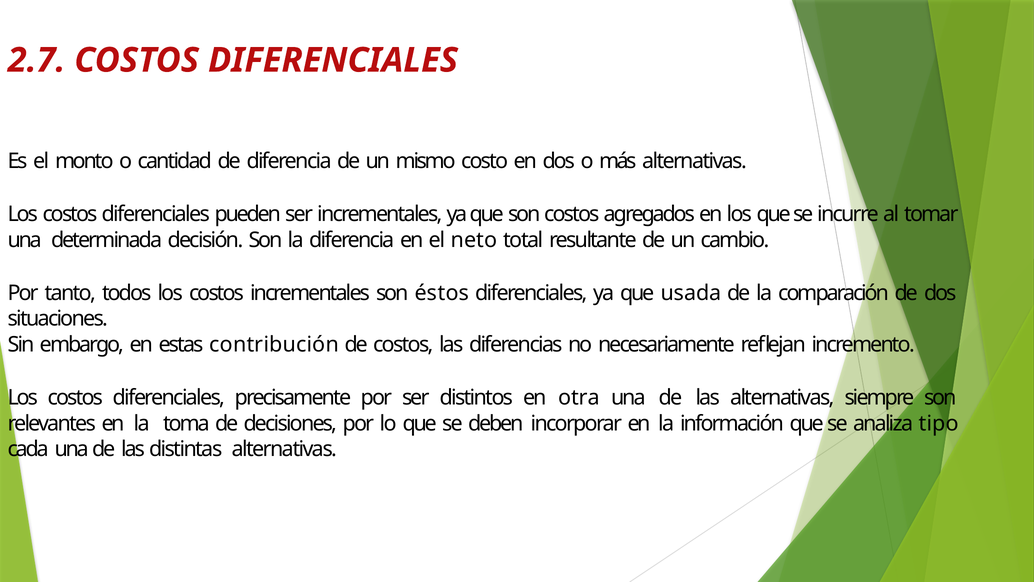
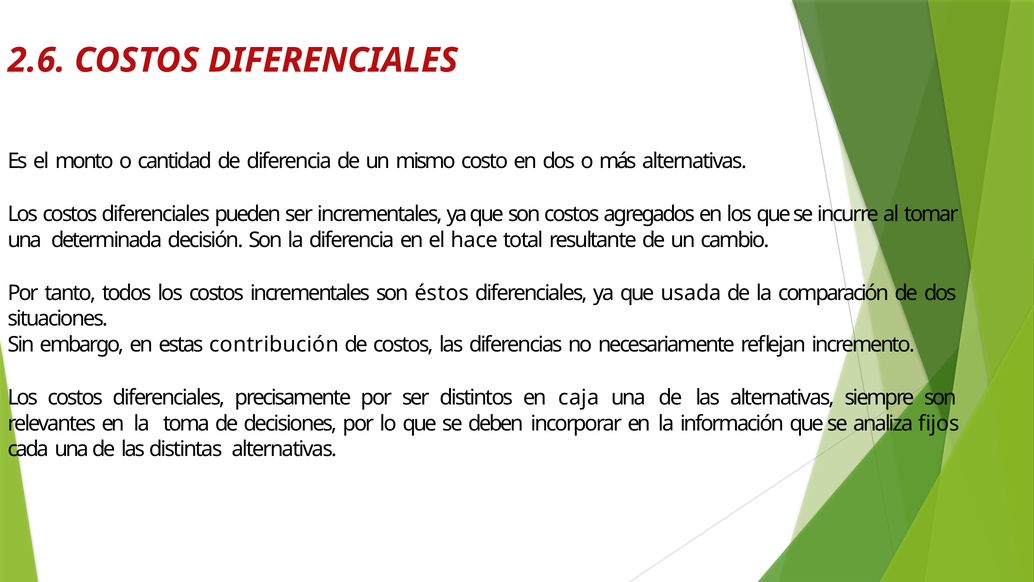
2.7: 2.7 -> 2.6 (37, 60)
neto: neto -> hace (474, 240)
otra: otra -> caja (579, 397)
tipo: tipo -> fijos (939, 423)
